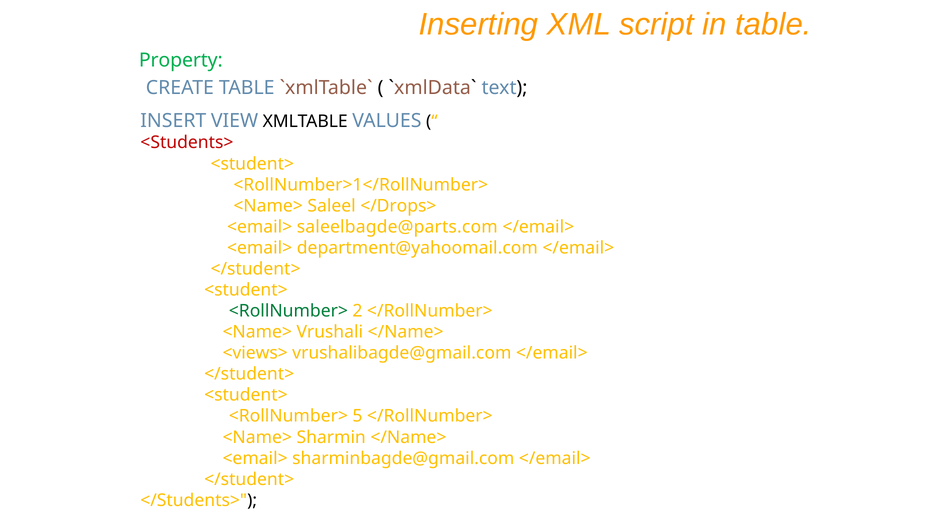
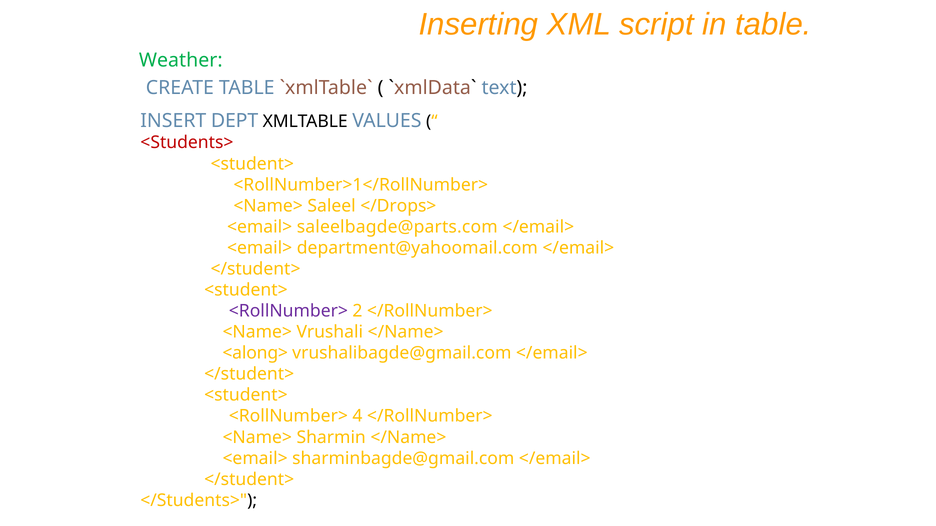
Property: Property -> Weather (181, 60)
VIEW: VIEW -> DEPT (235, 121)
<RollNumber> colour: green -> purple (288, 311)
<views>: <views> -> <along> (255, 353)
5: 5 -> 4 (357, 417)
